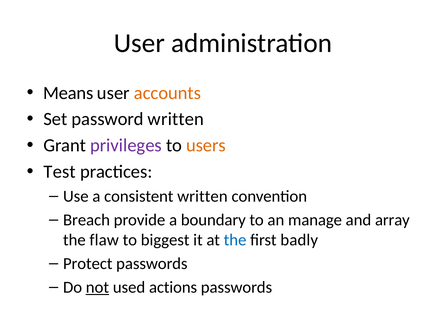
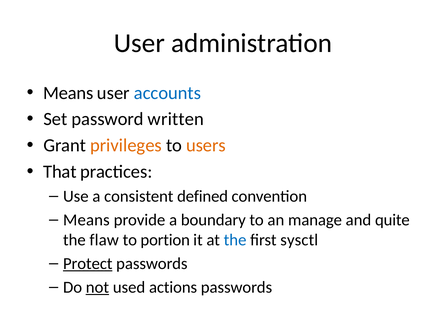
accounts colour: orange -> blue (167, 93)
privileges colour: purple -> orange (126, 145)
Test: Test -> That (60, 172)
consistent written: written -> defined (203, 196)
Breach: Breach -> Means (86, 220)
array: array -> quite (392, 220)
biggest: biggest -> portion (165, 240)
badly: badly -> sysctl (299, 240)
Protect underline: none -> present (88, 263)
